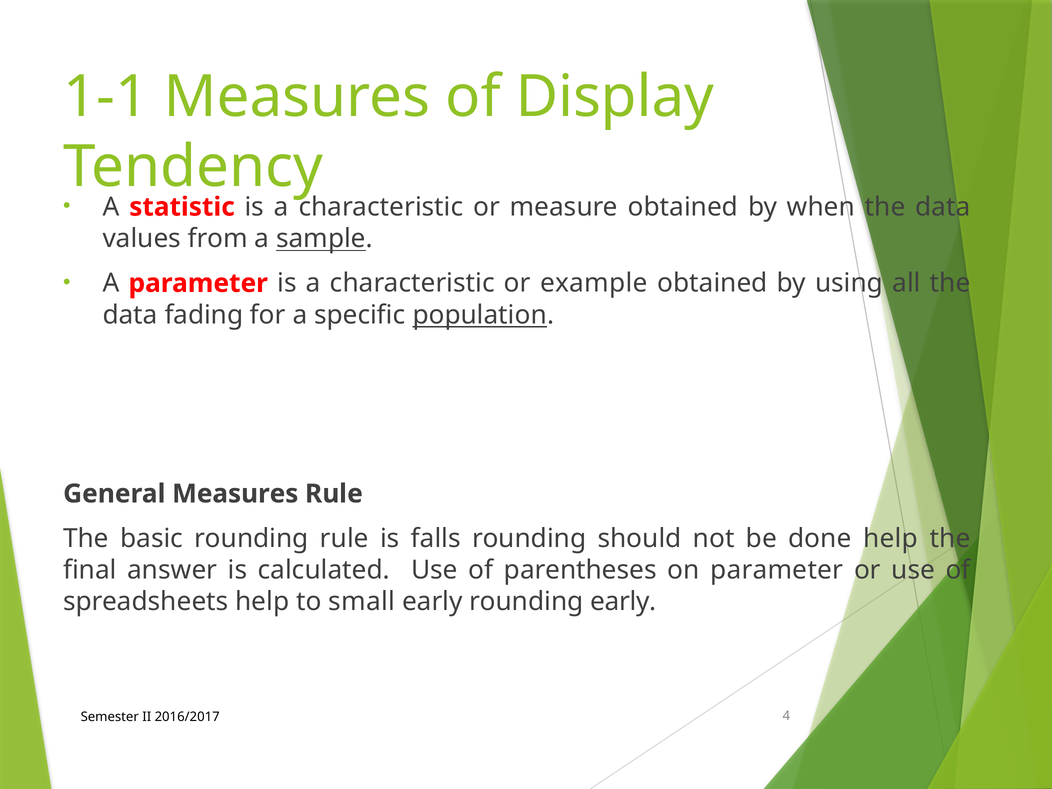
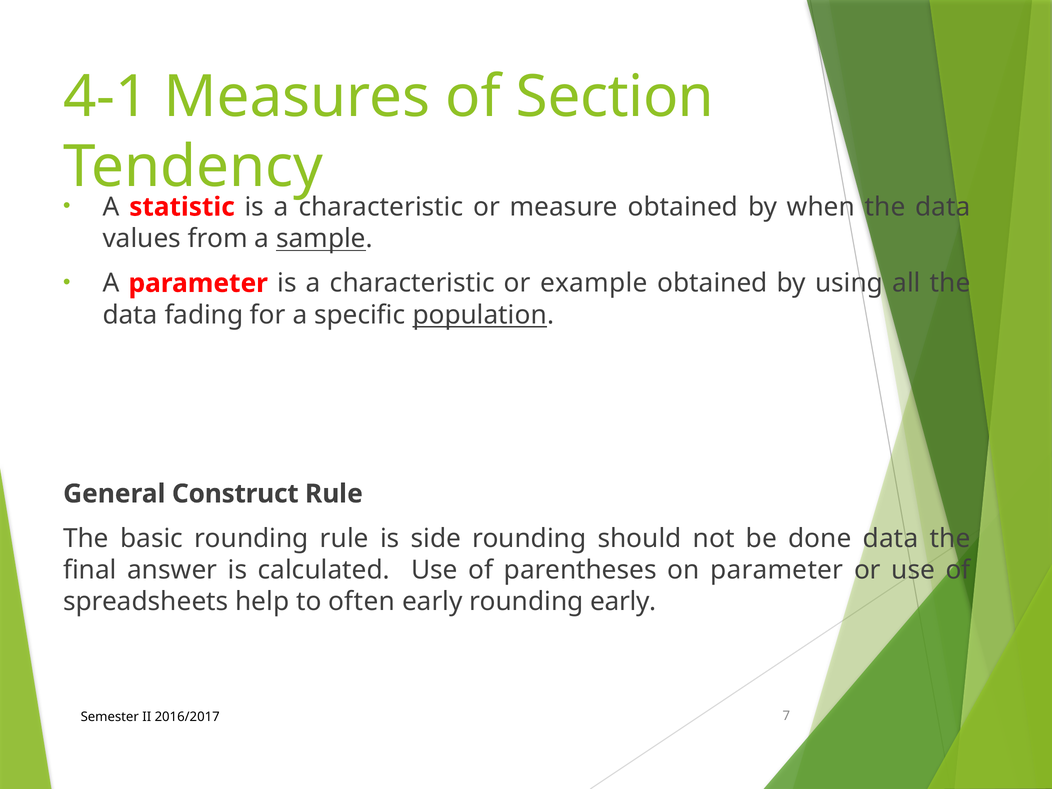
1-1: 1-1 -> 4-1 (106, 97)
Display: Display -> Section (615, 97)
General Measures: Measures -> Construct (235, 494)
falls: falls -> side (436, 538)
done help: help -> data (891, 538)
small: small -> often (362, 602)
4: 4 -> 7 (786, 716)
